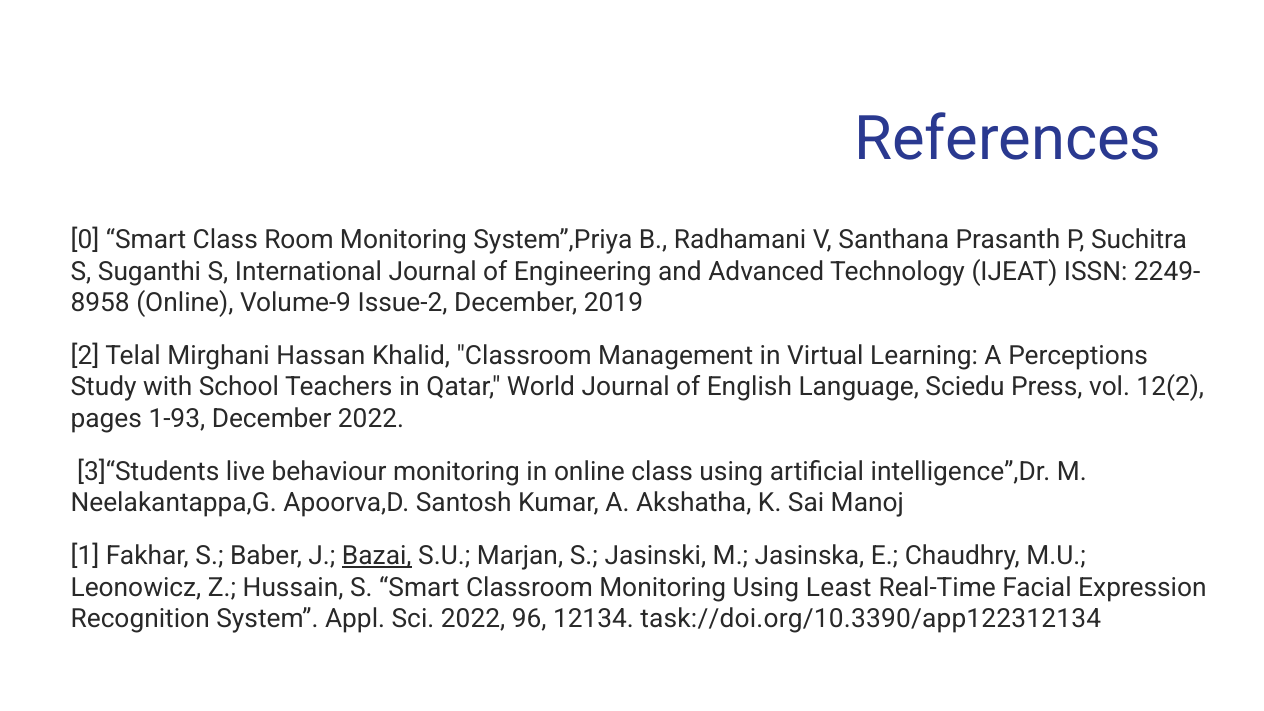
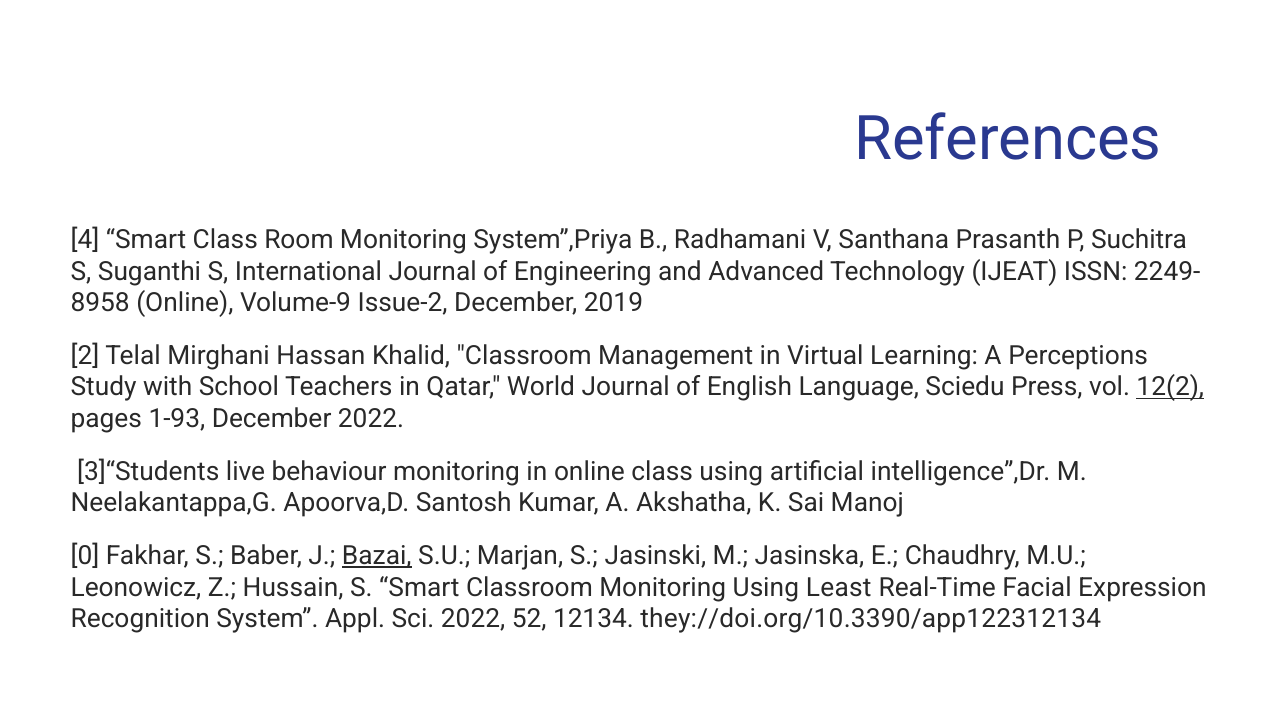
0: 0 -> 4 (85, 240)
12(2 underline: none -> present (1170, 387)
1: 1 -> 0 (85, 556)
96: 96 -> 52 (529, 619)
task://doi.org/10.3390/app122312134: task://doi.org/10.3390/app122312134 -> they://doi.org/10.3390/app122312134 (871, 619)
